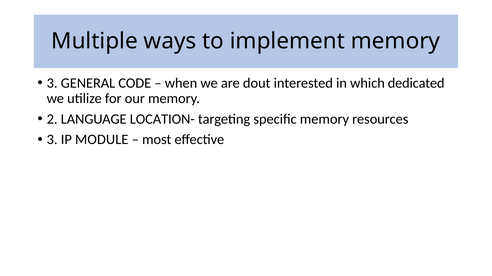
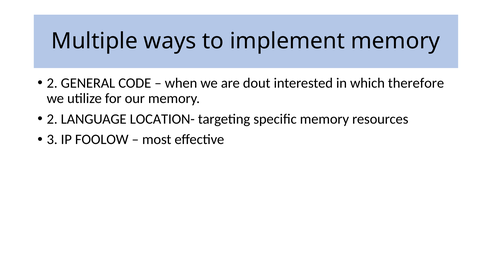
3: 3 -> 2 (52, 83)
dedicated: dedicated -> therefore (416, 83)
MODULE: MODULE -> FOOLOW (102, 140)
